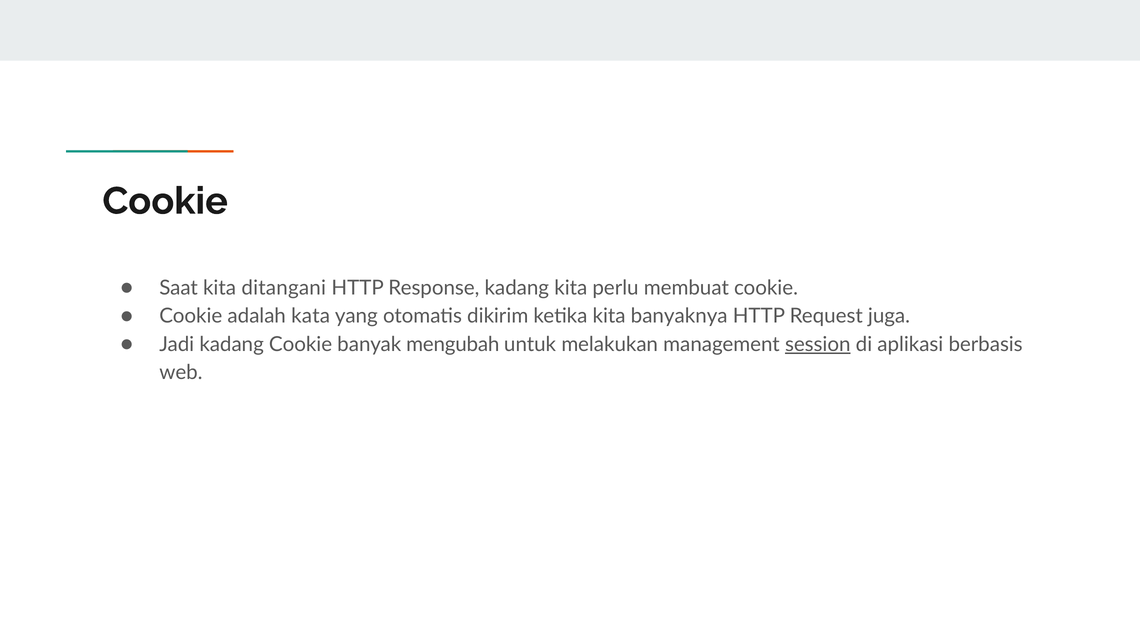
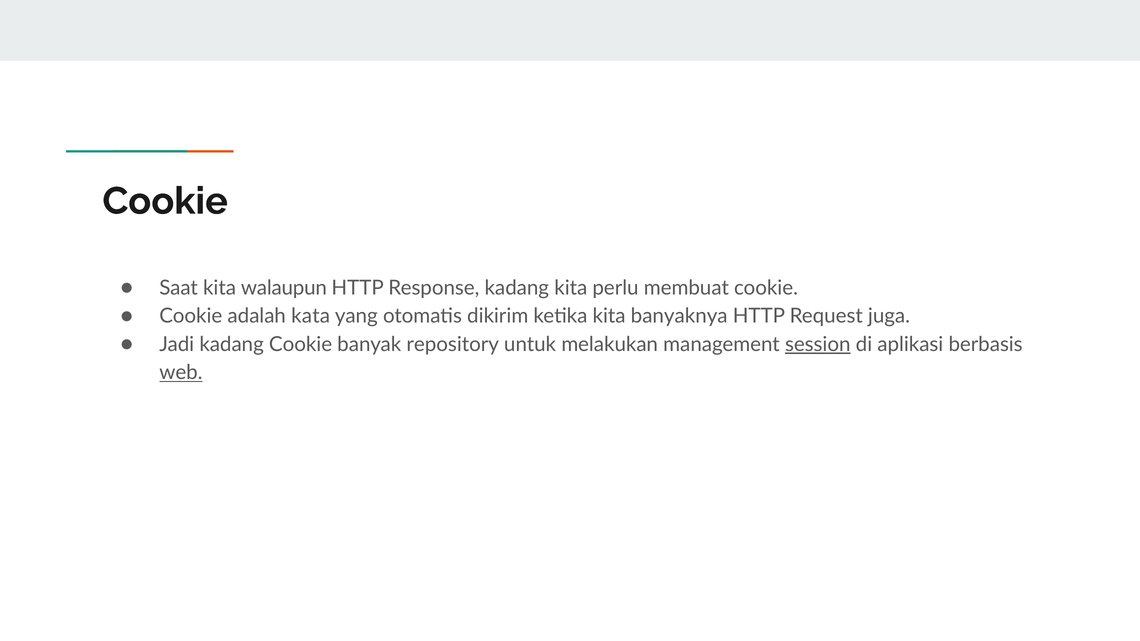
ditangani: ditangani -> walaupun (284, 288)
mengubah: mengubah -> repository (453, 345)
web underline: none -> present (181, 373)
